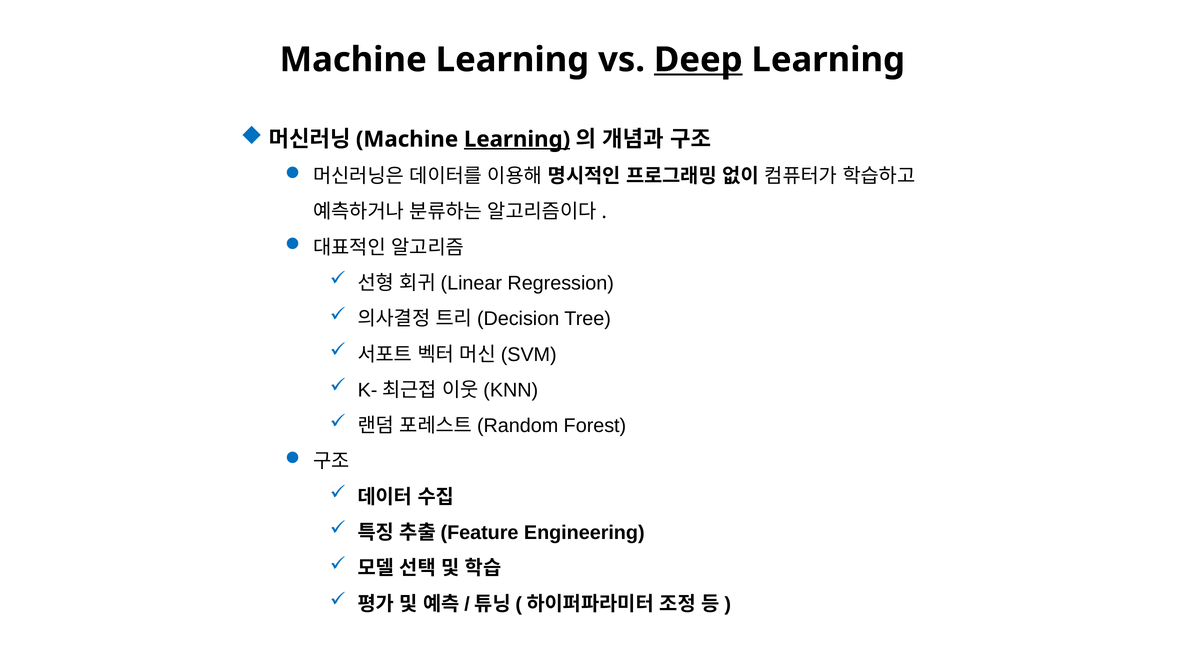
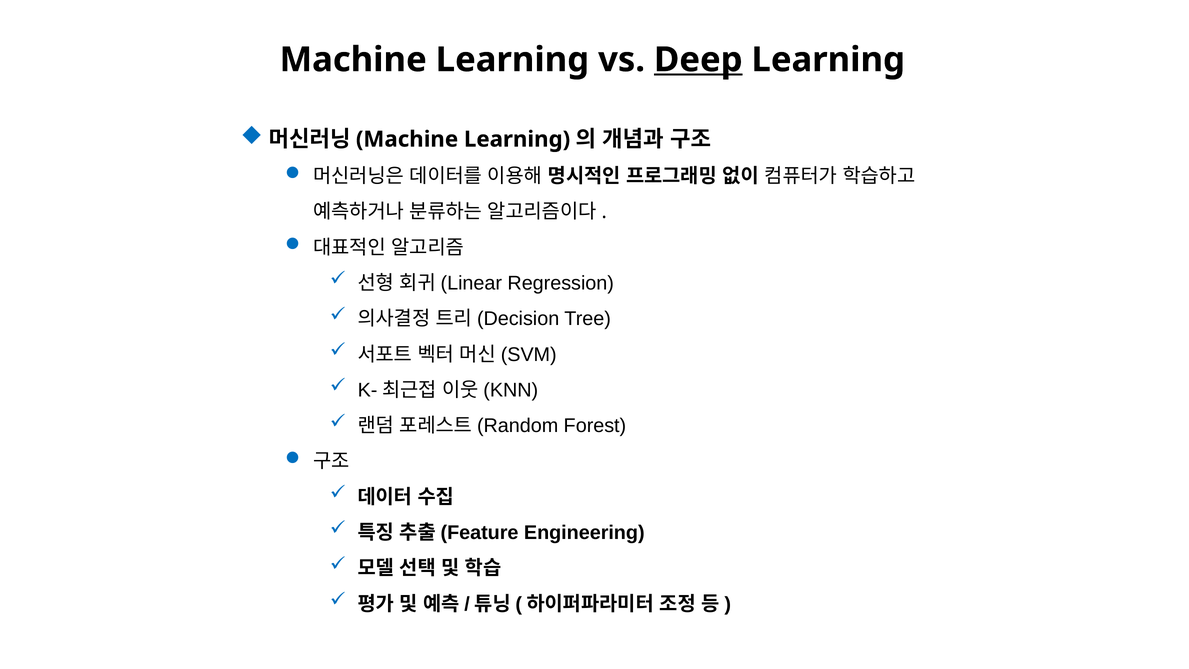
Learning underline: present -> none (517, 139)
